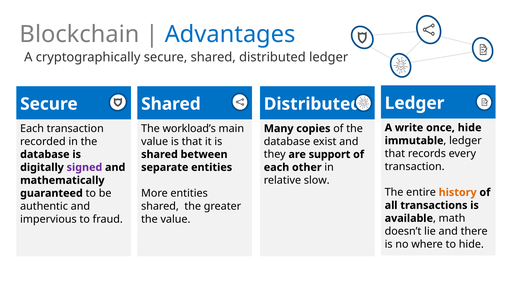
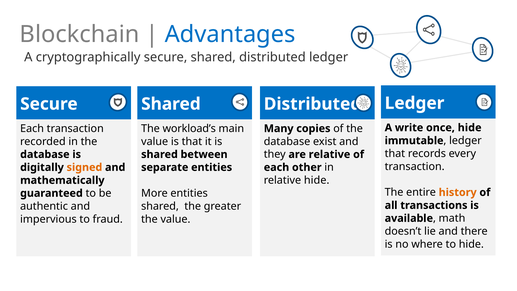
are support: support -> relative (329, 154)
signed colour: purple -> orange (84, 167)
relative slow: slow -> hide (317, 180)
